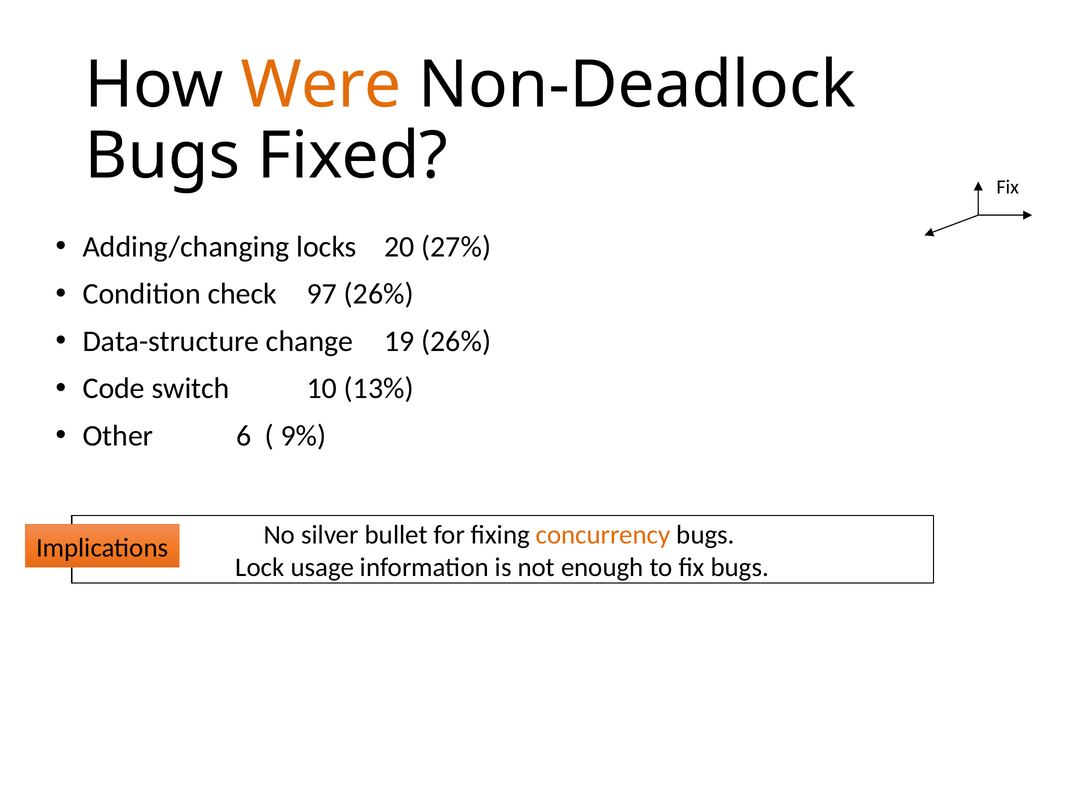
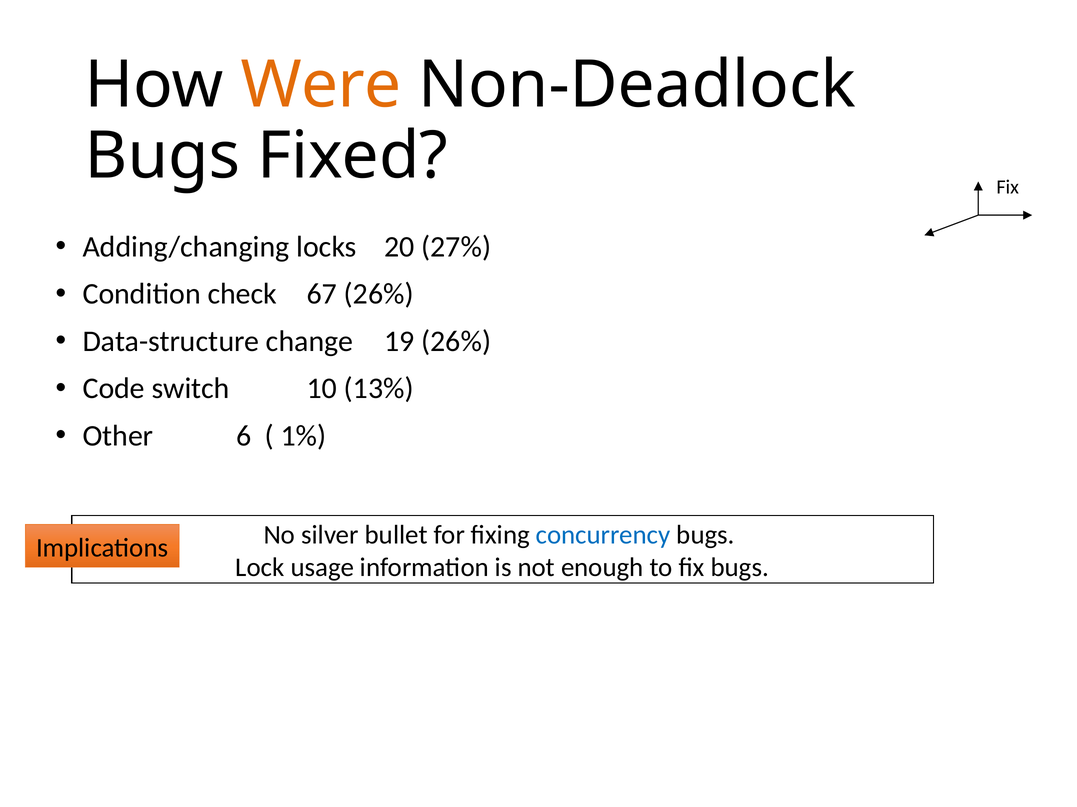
97: 97 -> 67 (322, 294)
9%: 9% -> 1% (304, 436)
concurrency colour: orange -> blue (603, 535)
